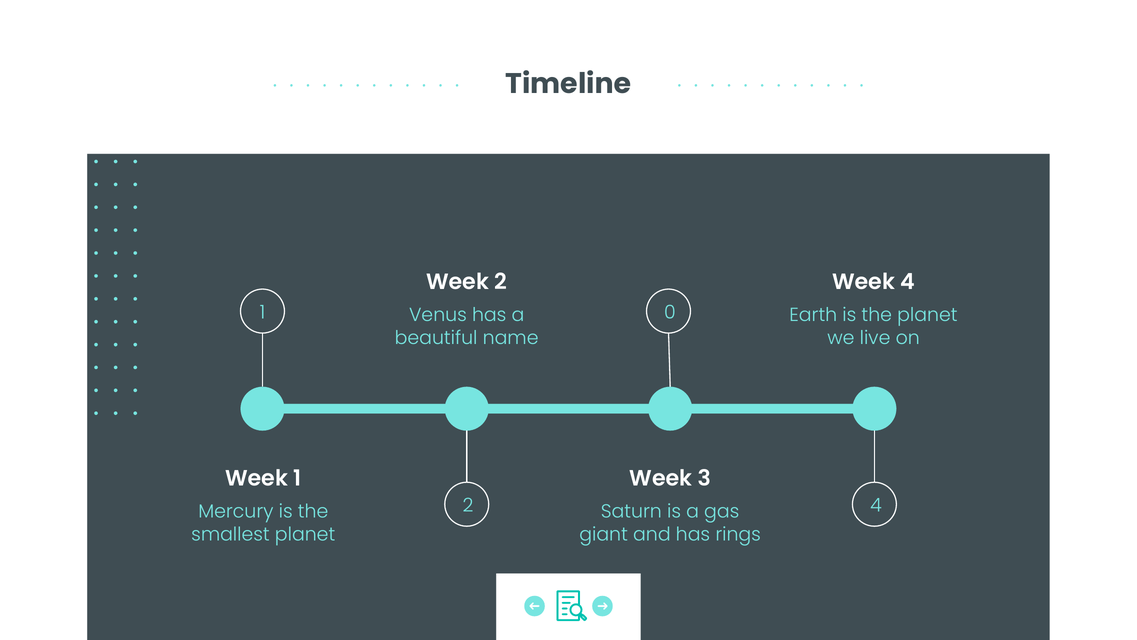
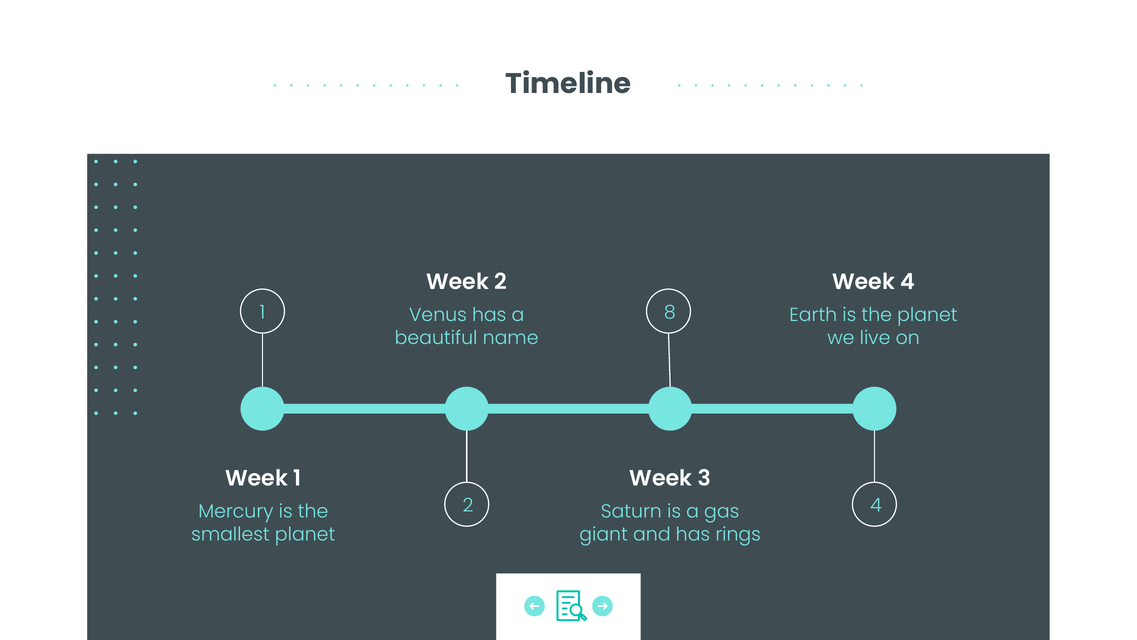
0: 0 -> 8 (670, 312)
